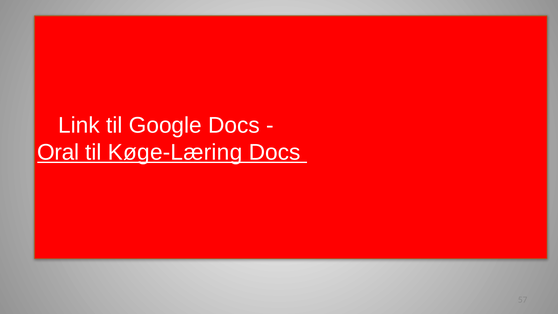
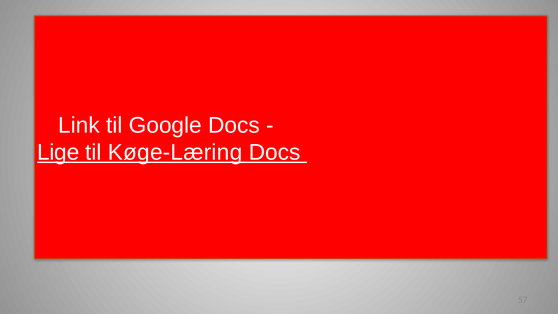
Oral: Oral -> Lige (58, 152)
